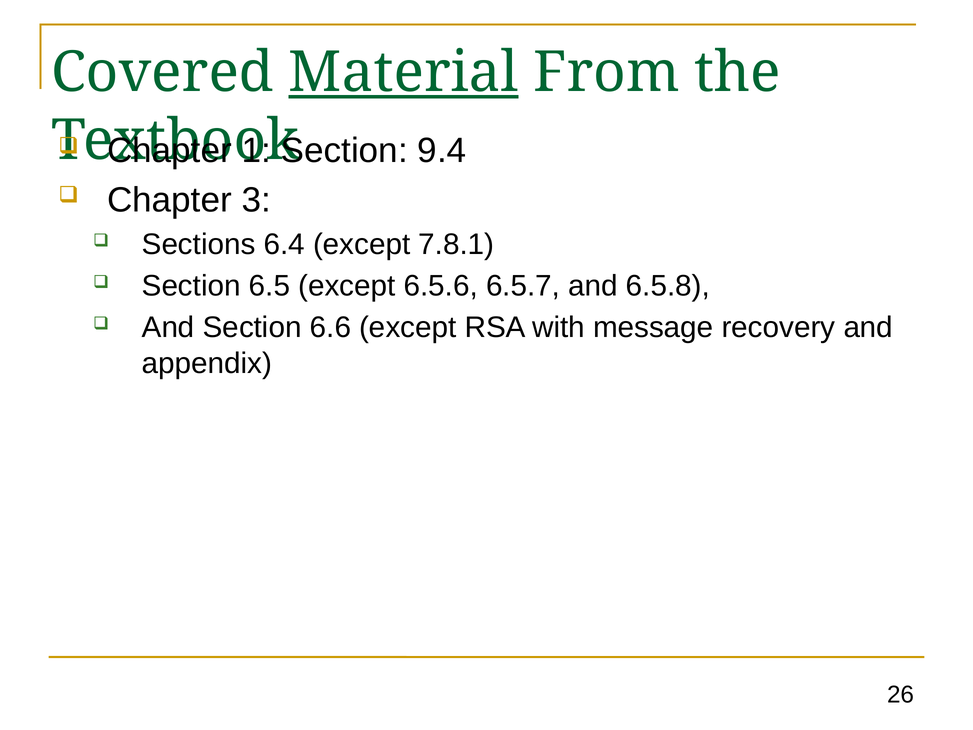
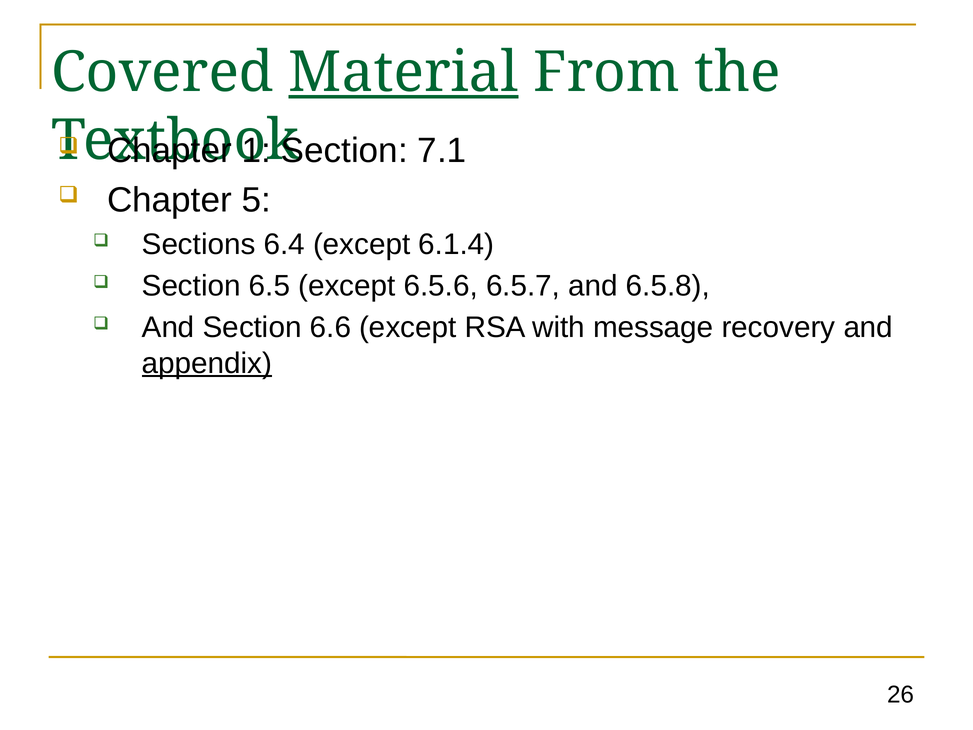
9.4: 9.4 -> 7.1 (442, 151)
3: 3 -> 5 (256, 200)
7.8.1: 7.8.1 -> 6.1.4 (456, 244)
appendix underline: none -> present (207, 363)
